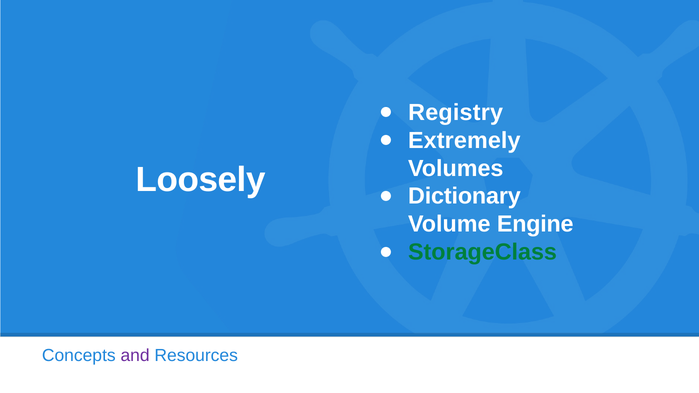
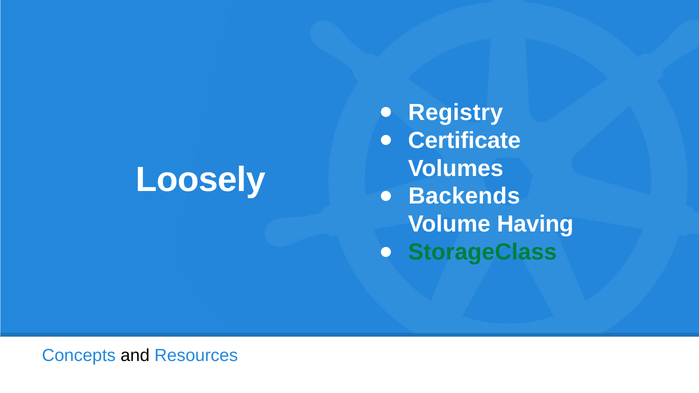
Extremely: Extremely -> Certificate (464, 140)
Dictionary: Dictionary -> Backends (464, 196)
Engine: Engine -> Having (535, 224)
and colour: purple -> black (135, 356)
